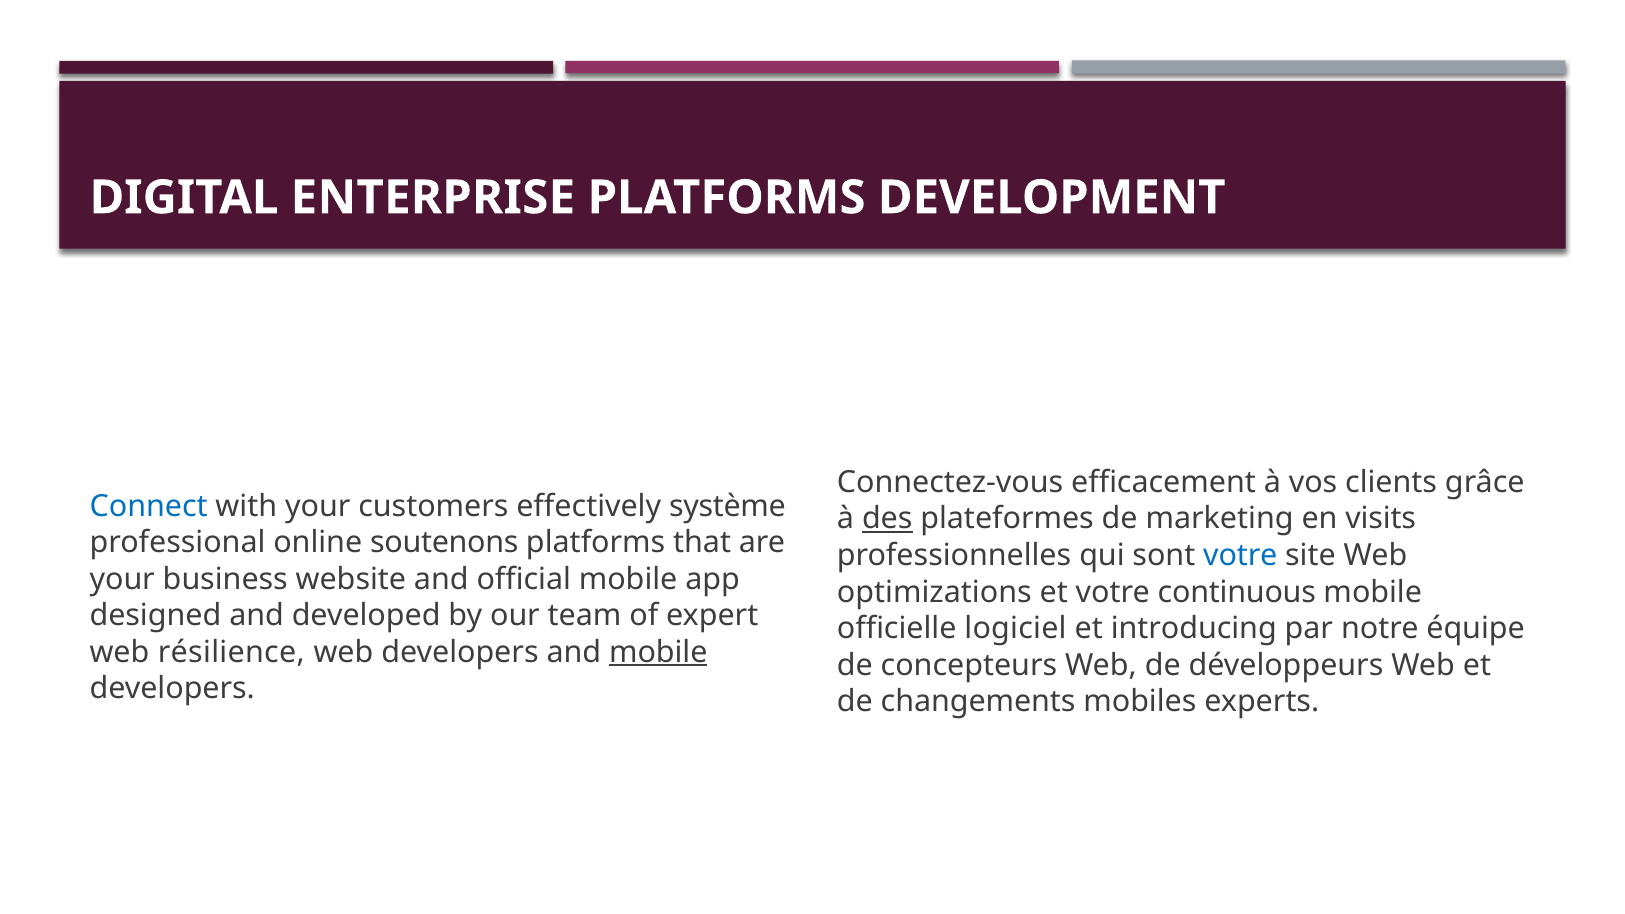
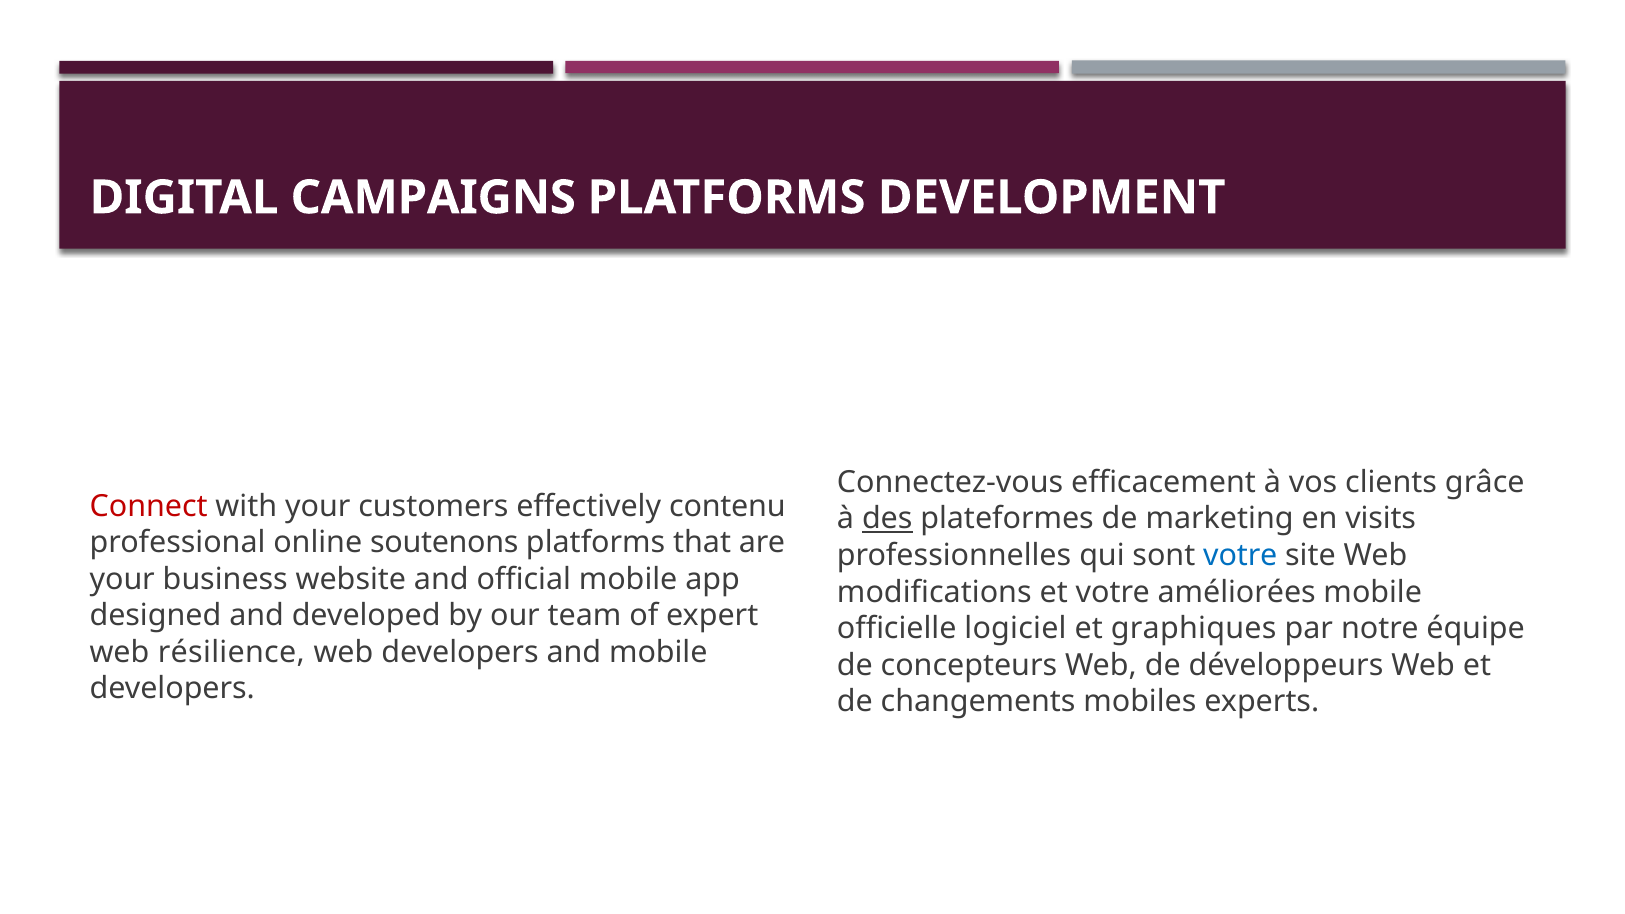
ENTERPRISE: ENTERPRISE -> CAMPAIGNS (433, 198)
Connect colour: blue -> red (149, 506)
système: système -> contenu (727, 506)
optimizations: optimizations -> modifications (934, 592)
continuous: continuous -> améliorées (1237, 592)
introducing: introducing -> graphiques (1194, 629)
mobile underline: present -> none (658, 652)
